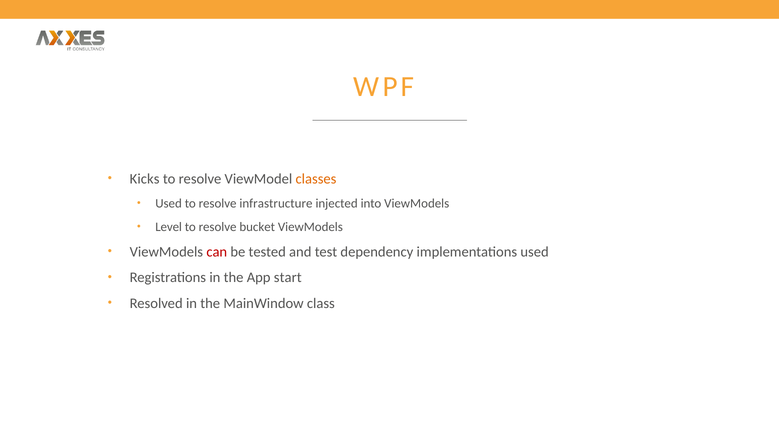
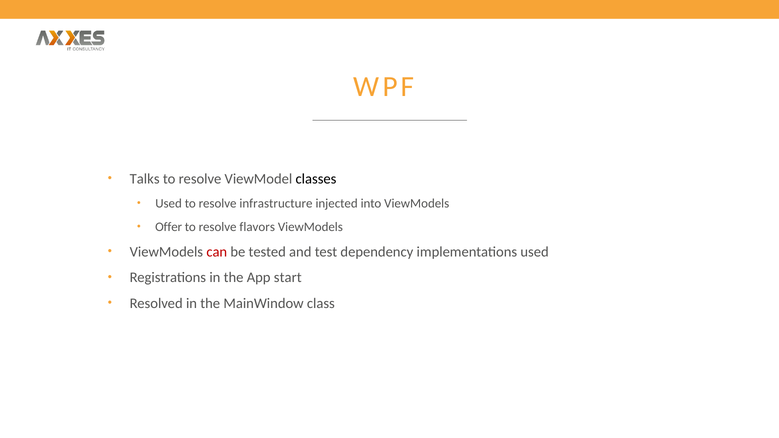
Kicks: Kicks -> Talks (145, 179)
classes colour: orange -> black (316, 179)
Level: Level -> Offer (169, 227)
bucket: bucket -> flavors (257, 227)
